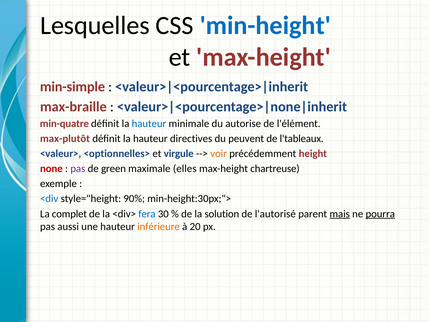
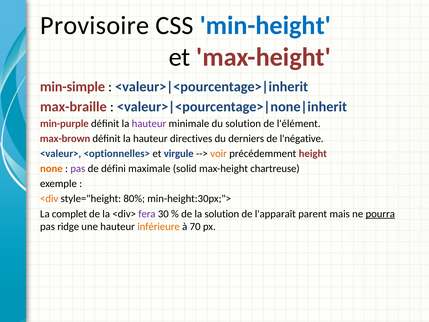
Lesquelles: Lesquelles -> Provisoire (95, 26)
min-quatre: min-quatre -> min-purple (64, 124)
hauteur colour: blue -> purple (149, 124)
du autorise: autorise -> solution (243, 124)
max-plutôt: max-plutôt -> max-brown (65, 139)
peuvent: peuvent -> derniers (246, 139)
l'tableaux: l'tableaux -> l'négative (302, 139)
none colour: red -> orange (51, 169)
green: green -> défini (113, 169)
elles: elles -> solid (185, 169)
<div colour: blue -> orange (49, 199)
90%: 90% -> 80% (134, 199)
fera colour: blue -> purple (147, 214)
l'autorisé: l'autorisé -> l'apparaît (275, 214)
mais underline: present -> none (340, 214)
aussi: aussi -> ridge (68, 226)
20: 20 -> 70 (195, 226)
